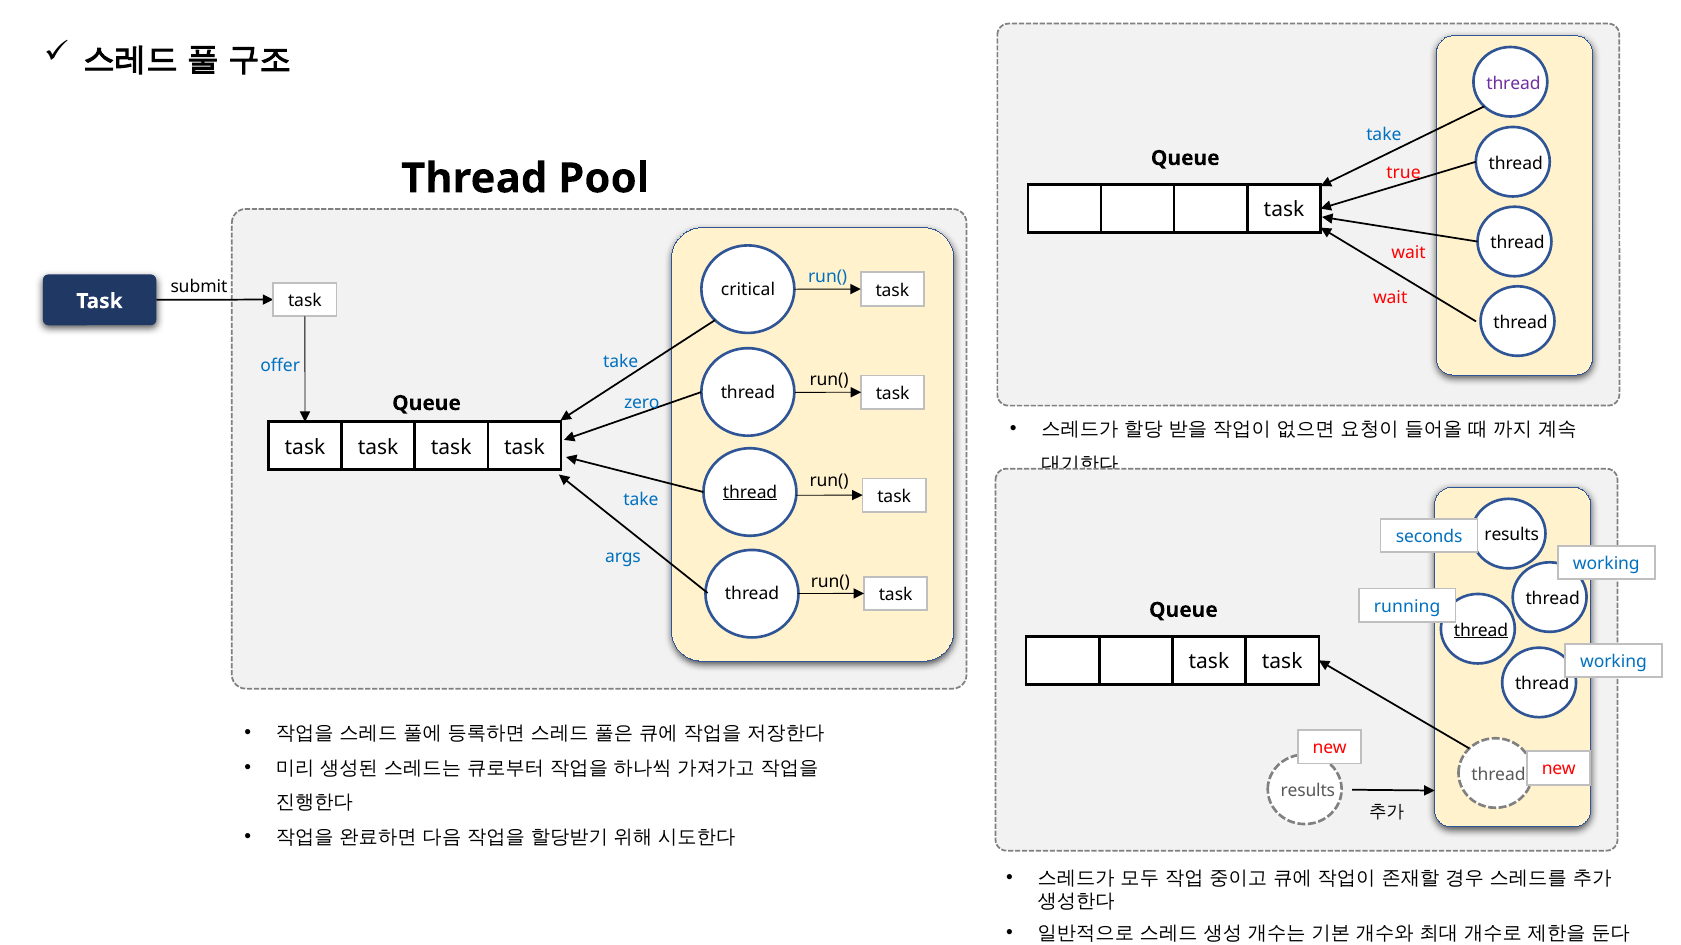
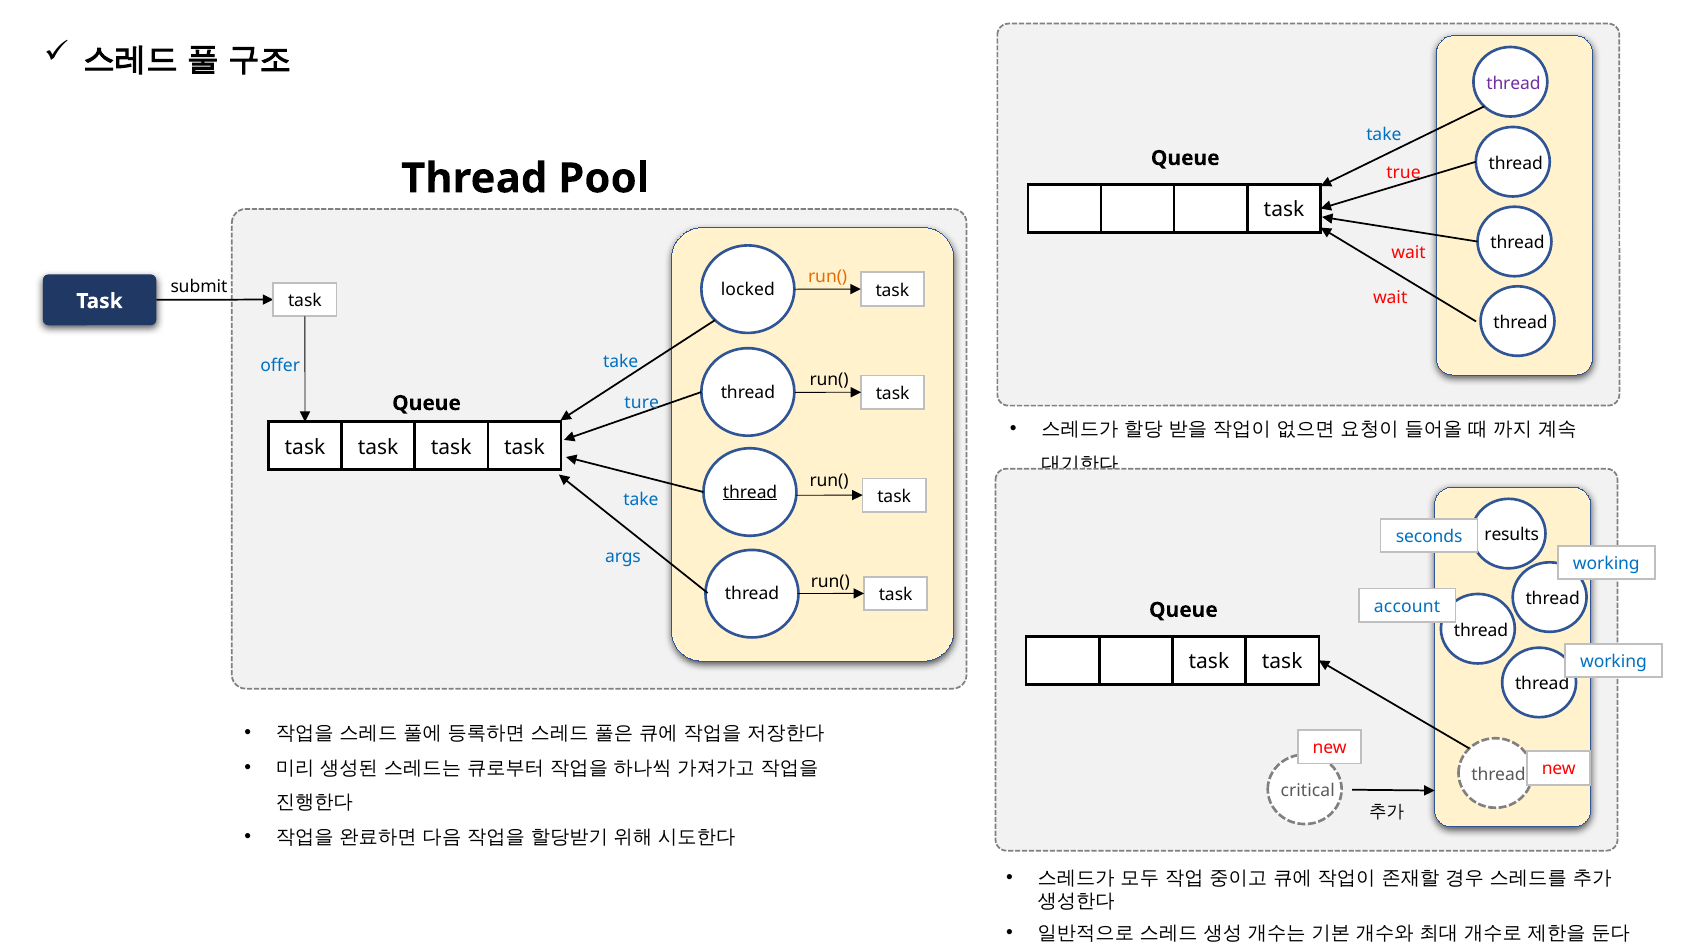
run( colour: blue -> orange (828, 277)
critical: critical -> locked (748, 290)
zero: zero -> ture (642, 403)
running: running -> account (1407, 607)
thread underline: present -> none (1481, 631)
results: results -> critical (1308, 791)
